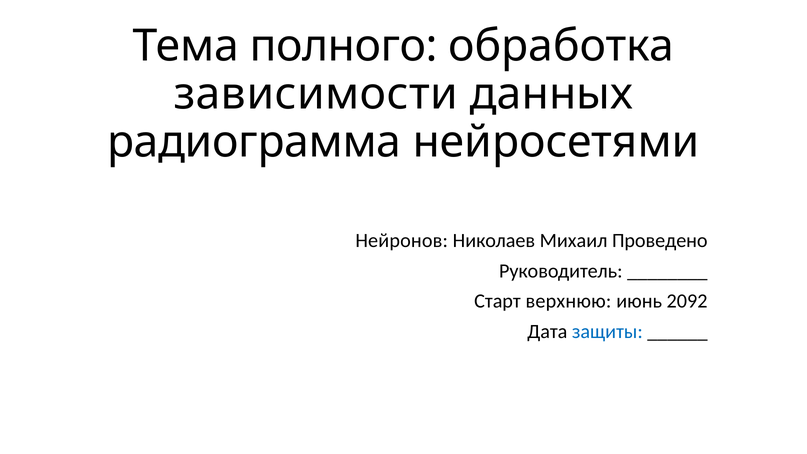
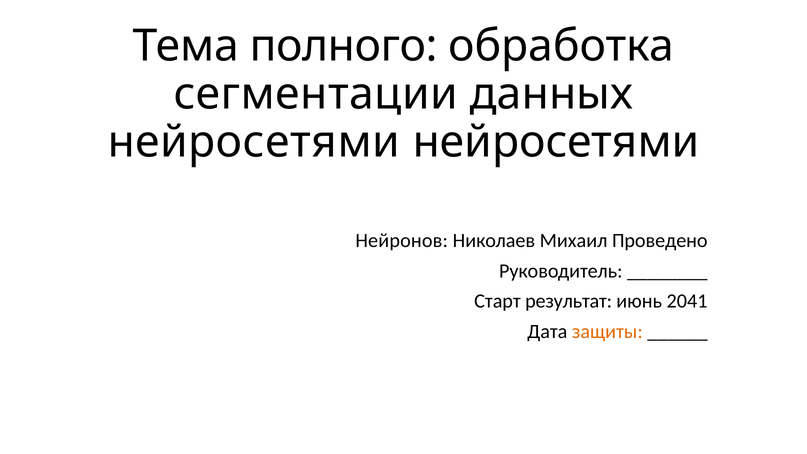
зависимости: зависимости -> сегментации (316, 94)
радиограмма: радиограмма -> нейросетями (254, 142)
верхнюю: верхнюю -> результат (569, 301)
2092: 2092 -> 2041 (687, 301)
защиты colour: blue -> orange (607, 331)
